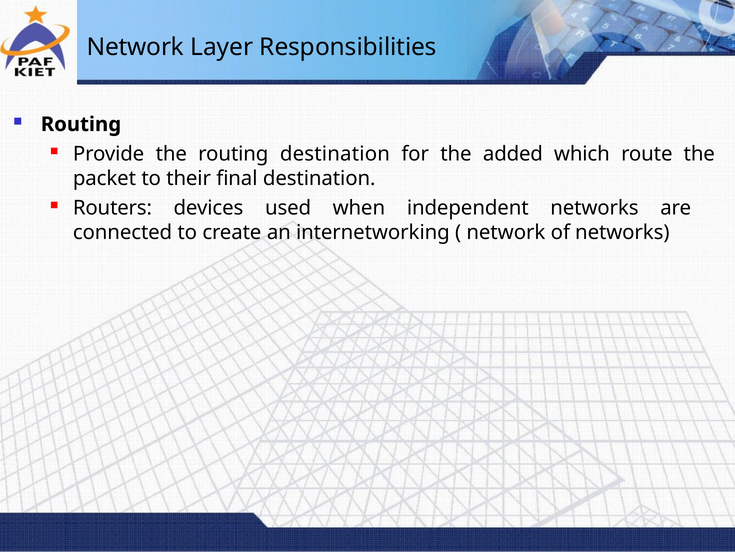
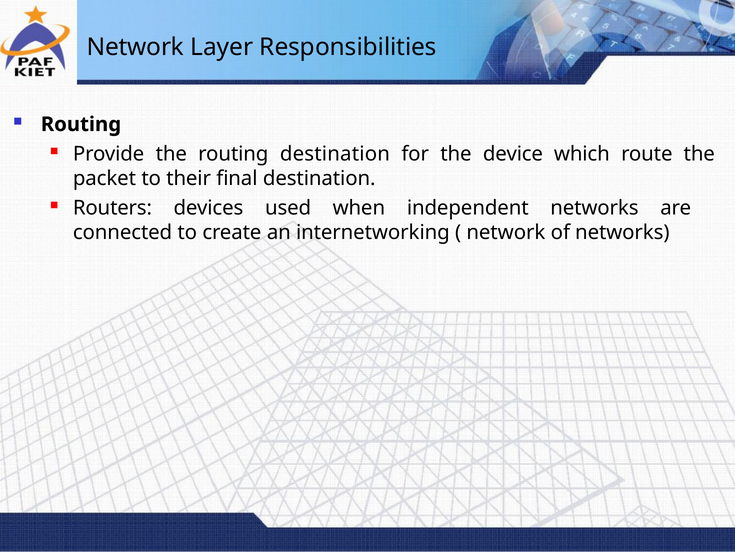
added: added -> device (513, 154)
